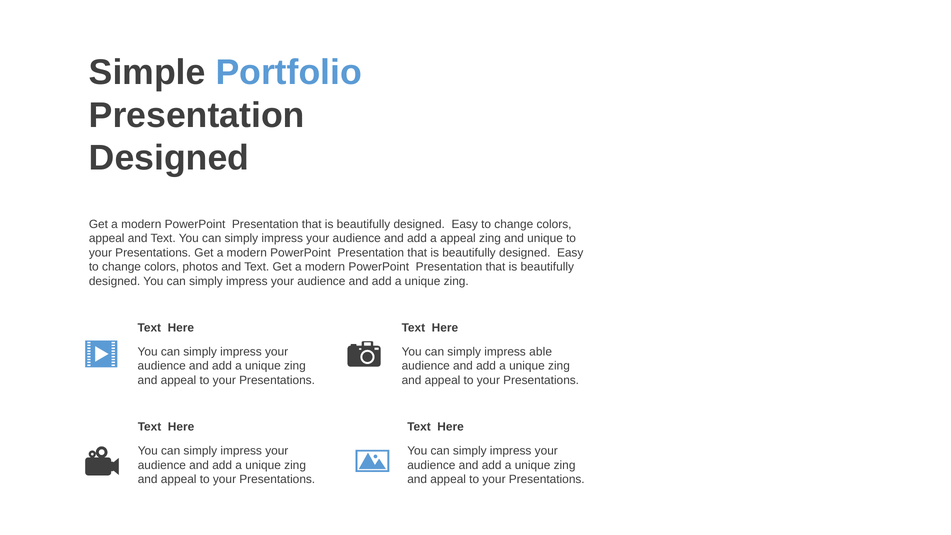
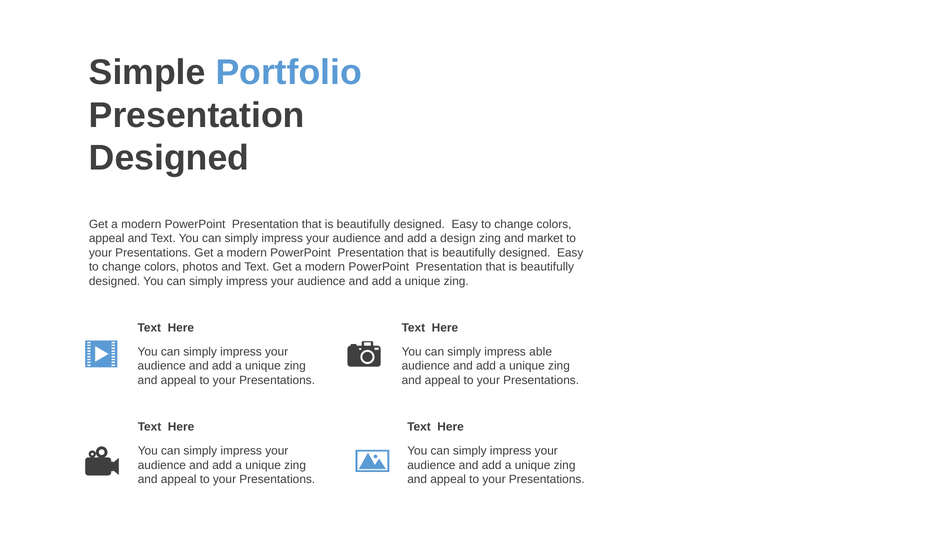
a appeal: appeal -> design (458, 238)
and unique: unique -> market (545, 238)
